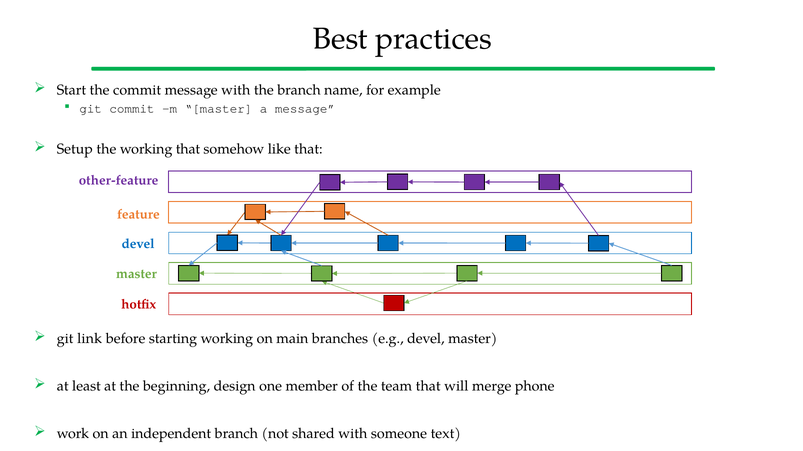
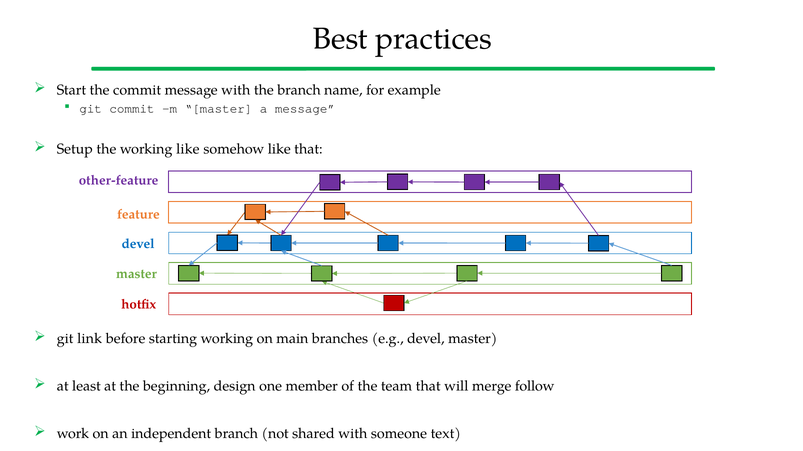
working that: that -> like (188, 149)
phone: phone -> follow (535, 387)
